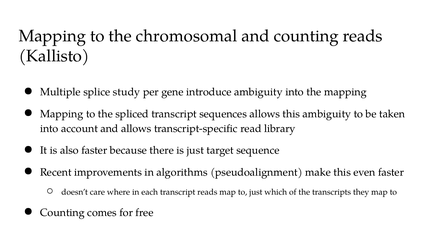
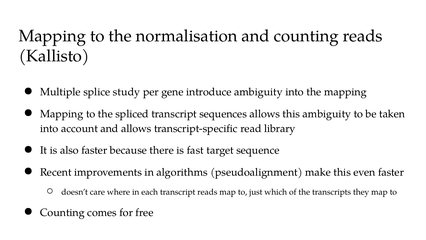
chromosomal: chromosomal -> normalisation (187, 36)
is just: just -> fast (195, 150)
